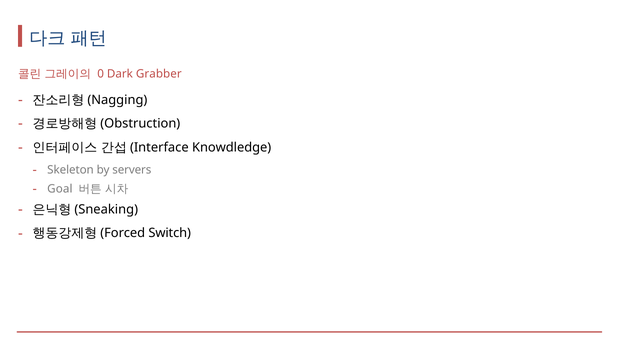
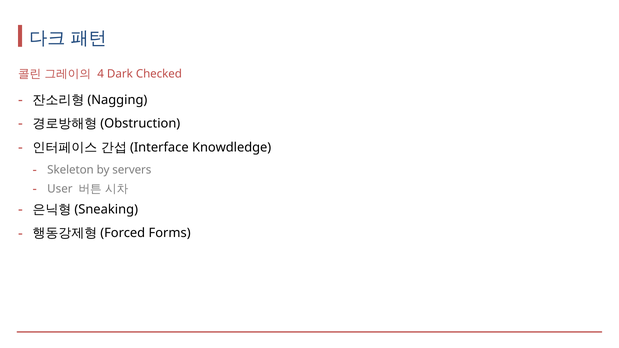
0: 0 -> 4 (101, 74)
Grabber: Grabber -> Checked (159, 74)
Goal: Goal -> User (60, 189)
Switch: Switch -> Forms (170, 233)
